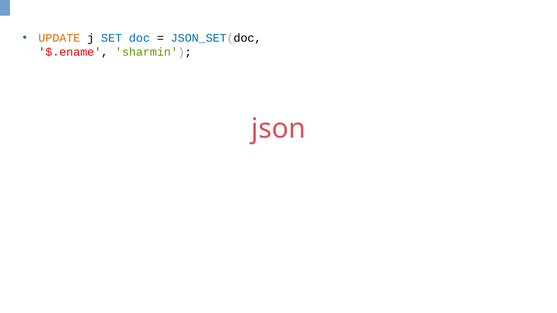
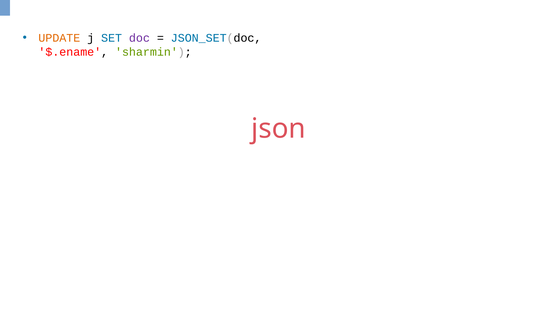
doc colour: blue -> purple (139, 38)
